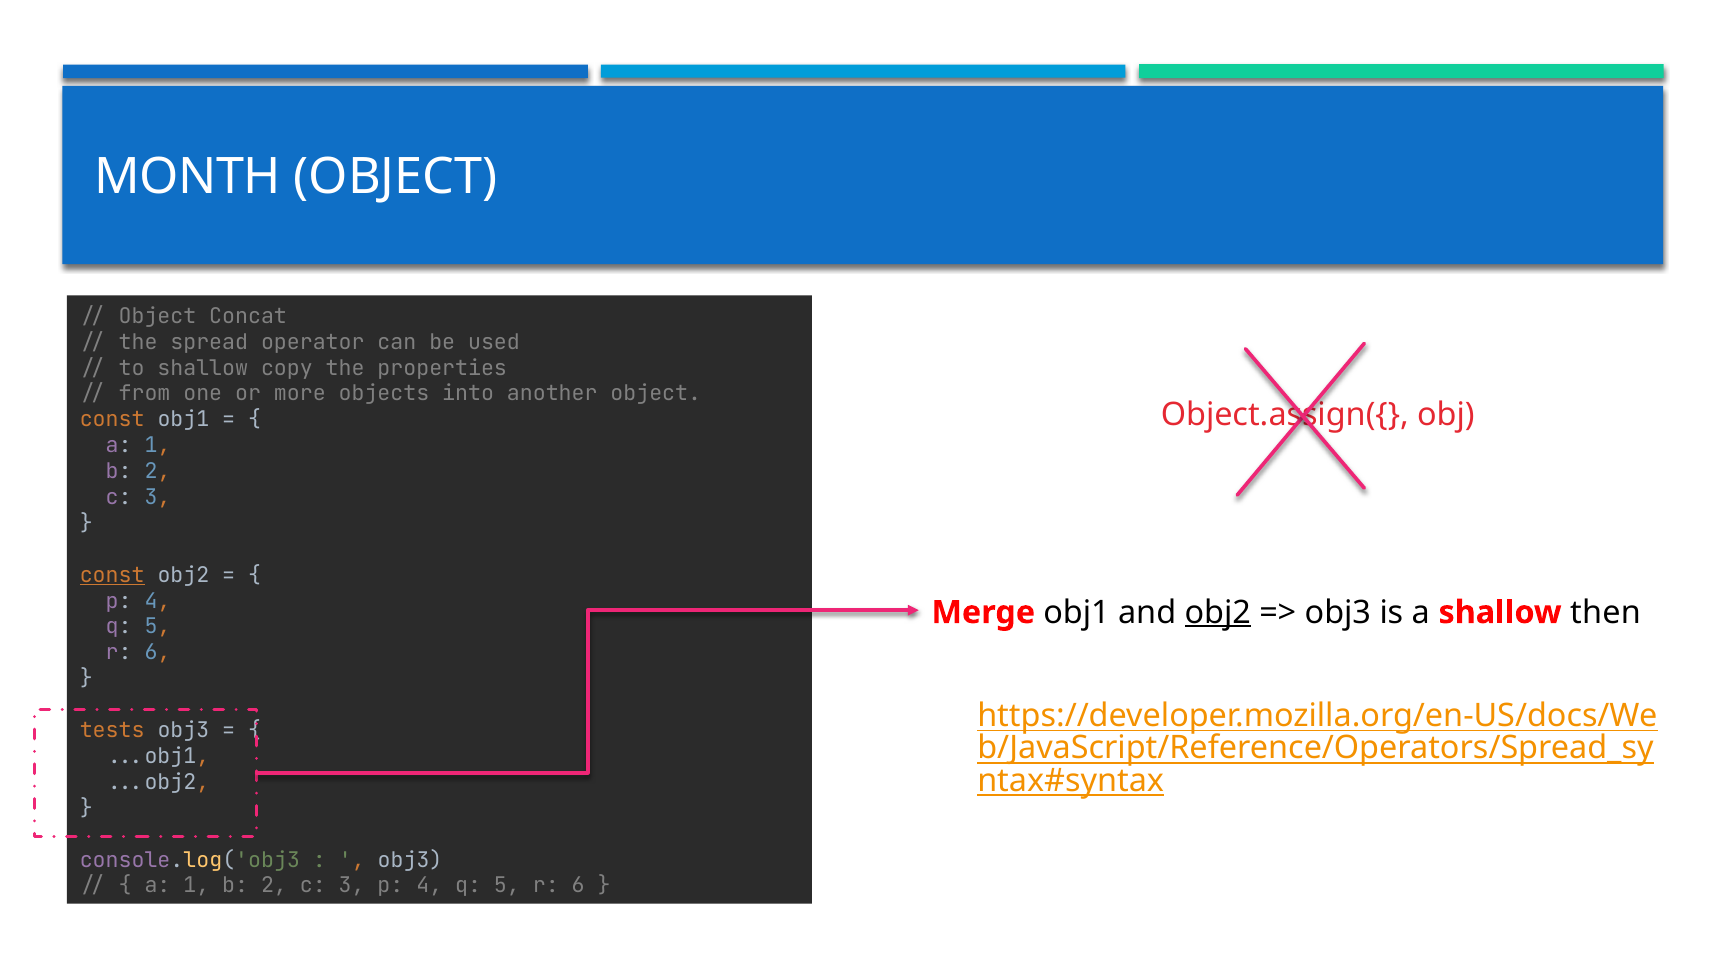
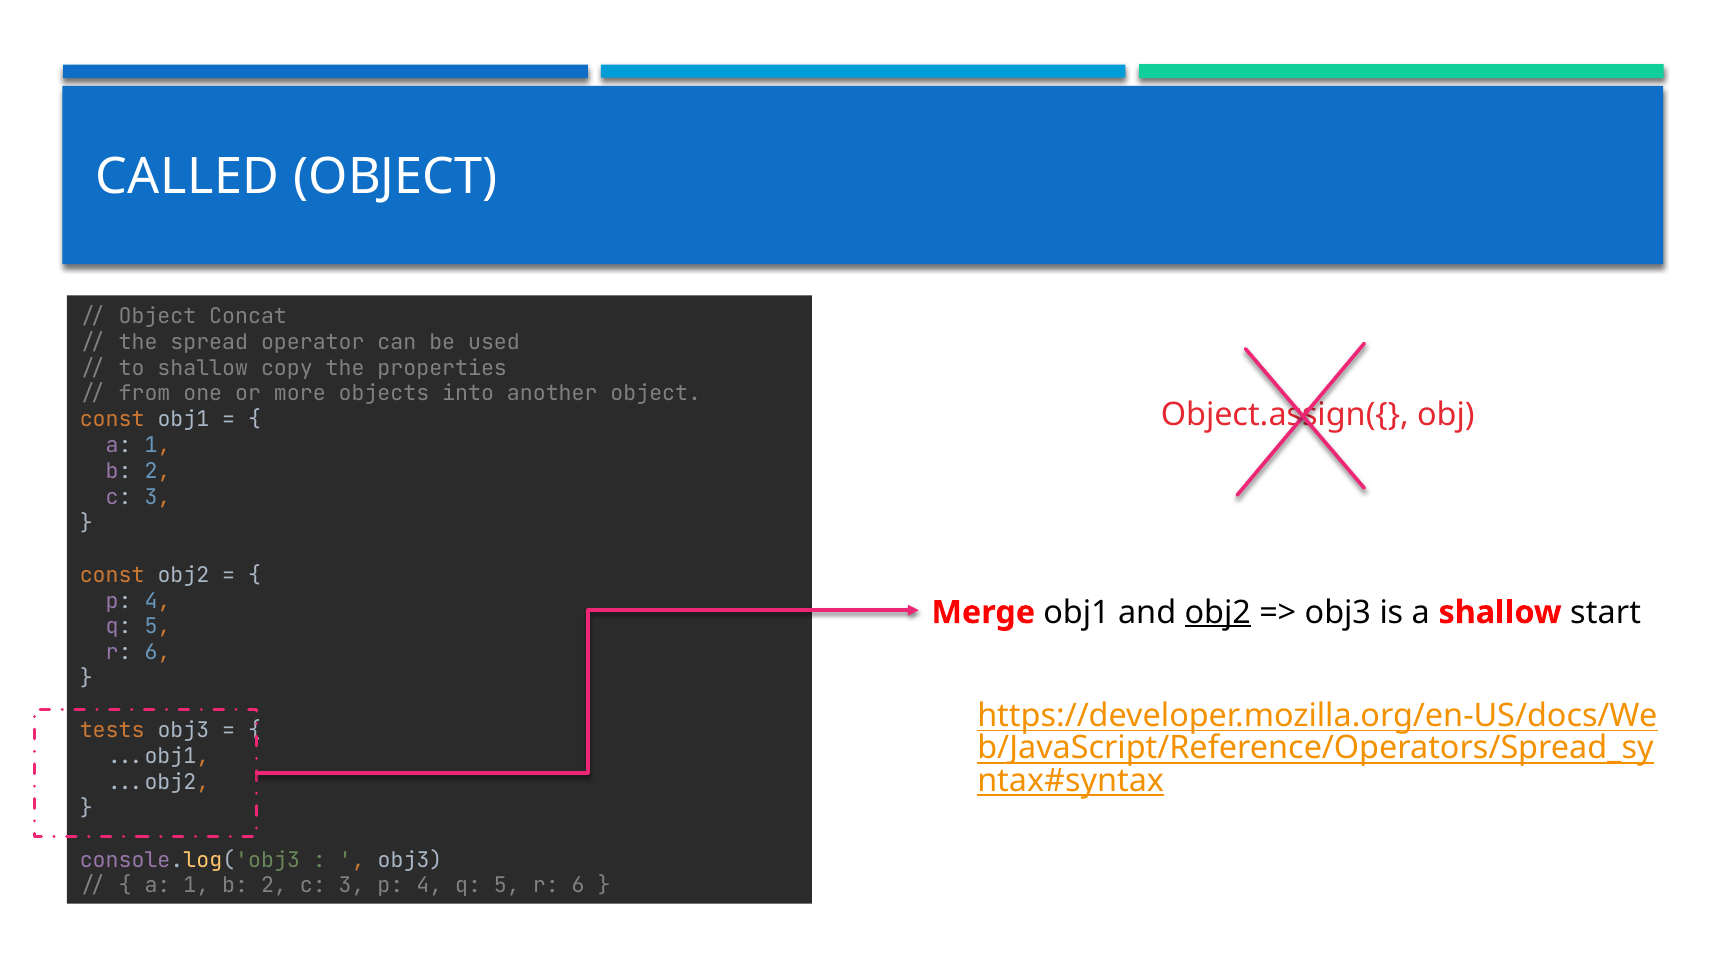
MONTH: MONTH -> CALLED (187, 177)
const underline: present -> none (112, 575)
then: then -> start (1606, 613)
